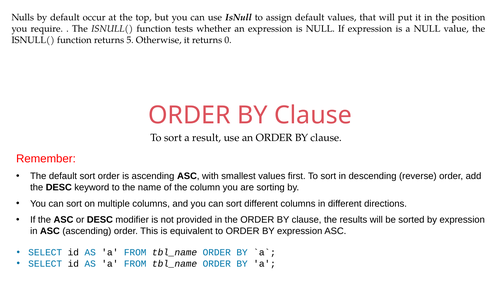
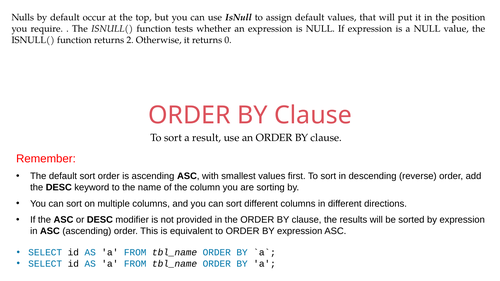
5: 5 -> 2 (130, 40)
